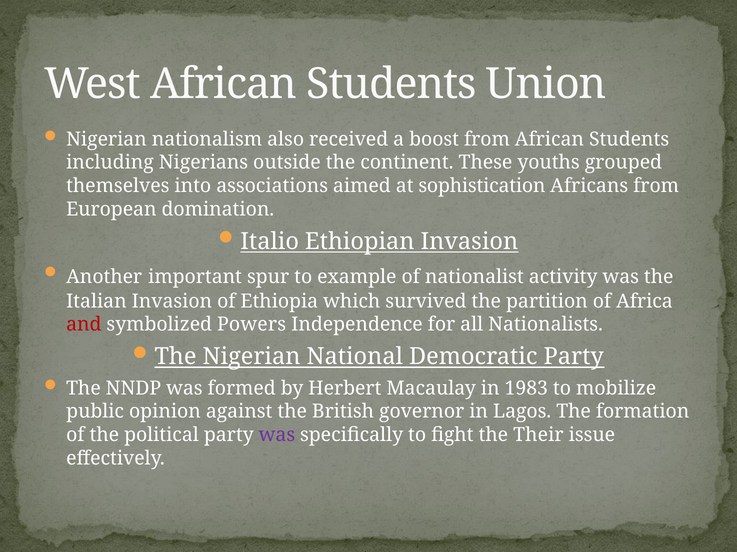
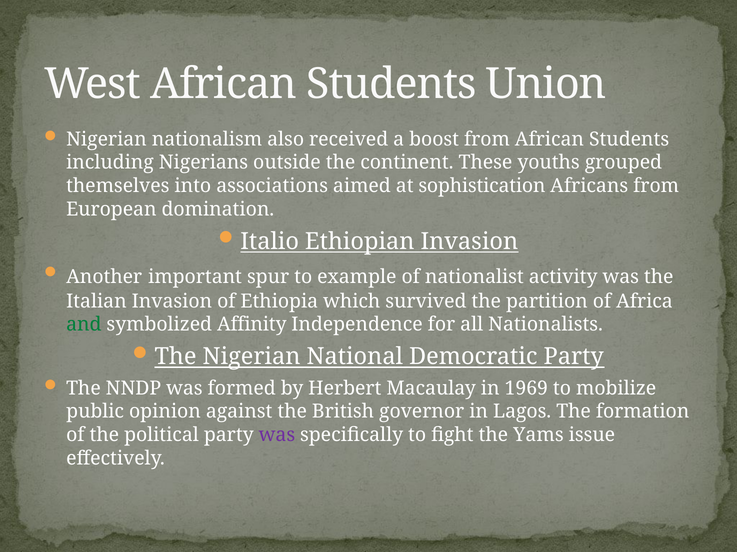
and colour: red -> green (84, 325)
Powers: Powers -> Affinity (252, 325)
1983: 1983 -> 1969 (526, 389)
Their: Their -> Yams (538, 435)
